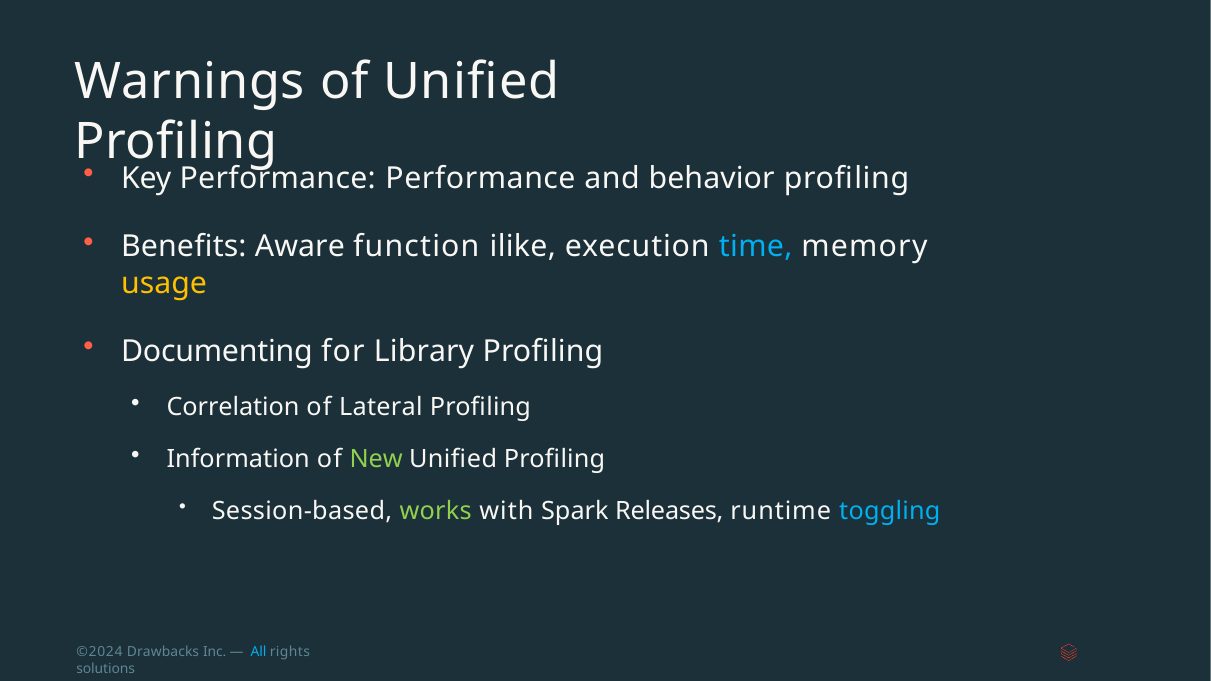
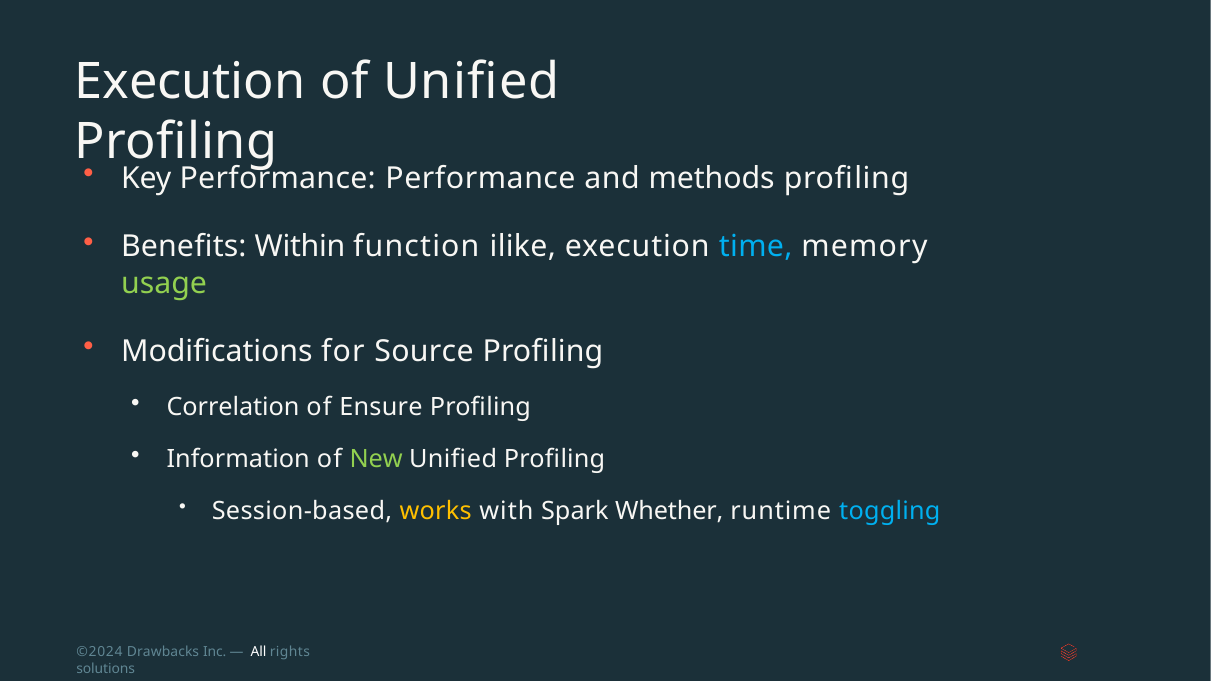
Warnings: Warnings -> Execution (190, 81)
behavior: behavior -> methods (712, 179)
Aware: Aware -> Within (300, 247)
usage colour: yellow -> light green (164, 283)
Documenting: Documenting -> Modifications (217, 352)
Library: Library -> Source (424, 352)
Lateral: Lateral -> Ensure (381, 408)
works colour: light green -> yellow (436, 511)
Releases: Releases -> Whether (669, 511)
All colour: light blue -> white (259, 652)
